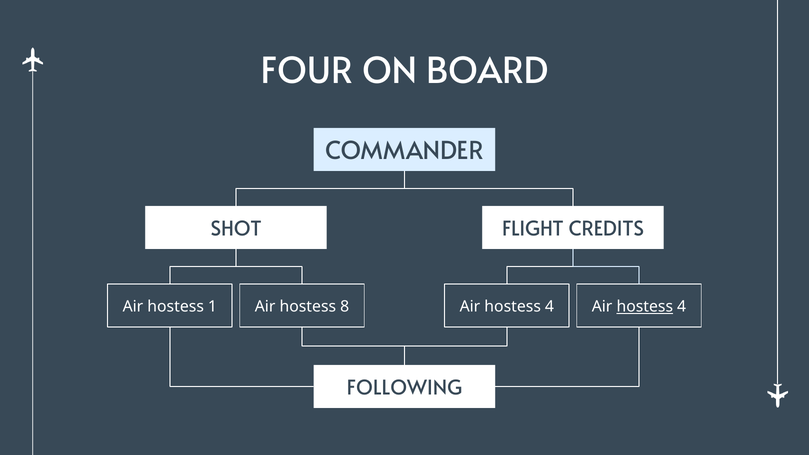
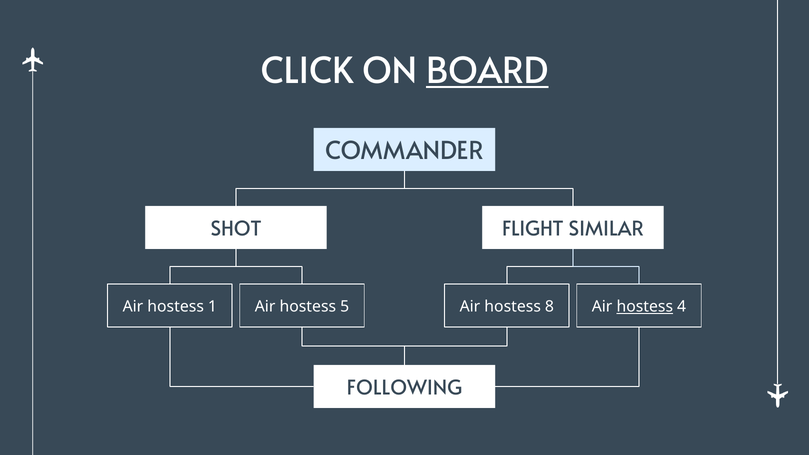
FOUR: FOUR -> CLICK (307, 72)
BOARD underline: none -> present (487, 72)
CREDITS: CREDITS -> SIMILAR (606, 229)
8: 8 -> 5 (345, 307)
4: 4 -> 8 (549, 307)
